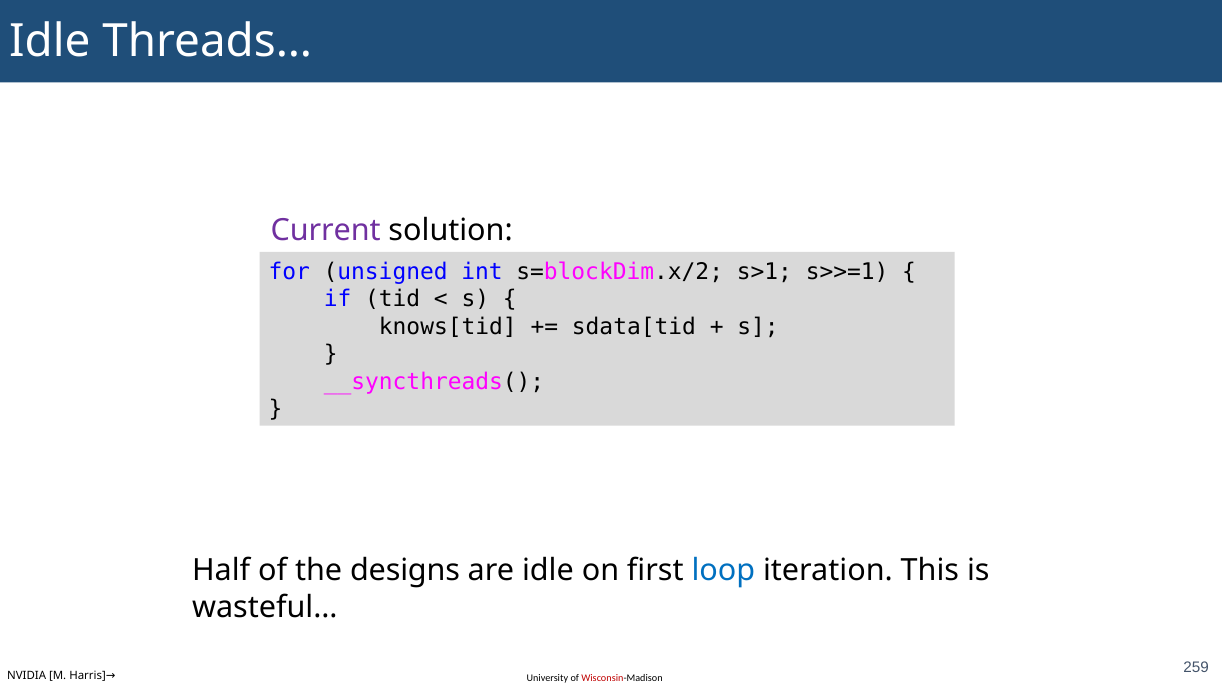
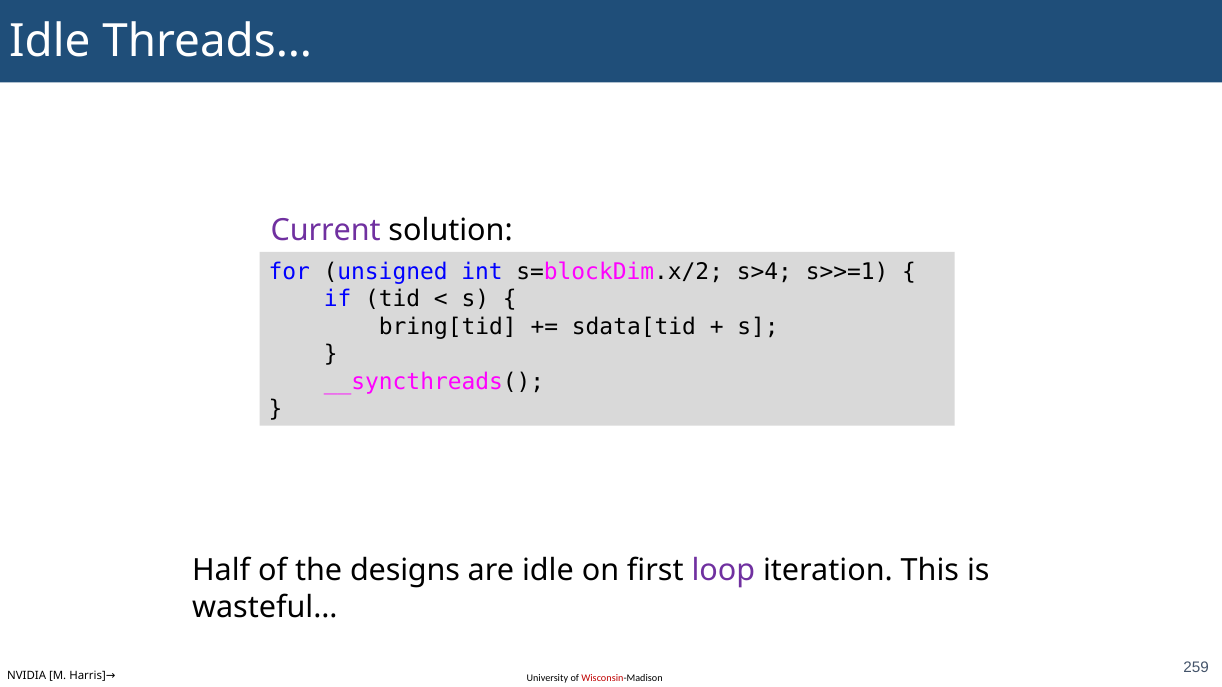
s>1: s>1 -> s>4 (764, 272)
knows[tid: knows[tid -> bring[tid (448, 327)
loop colour: blue -> purple (723, 571)
